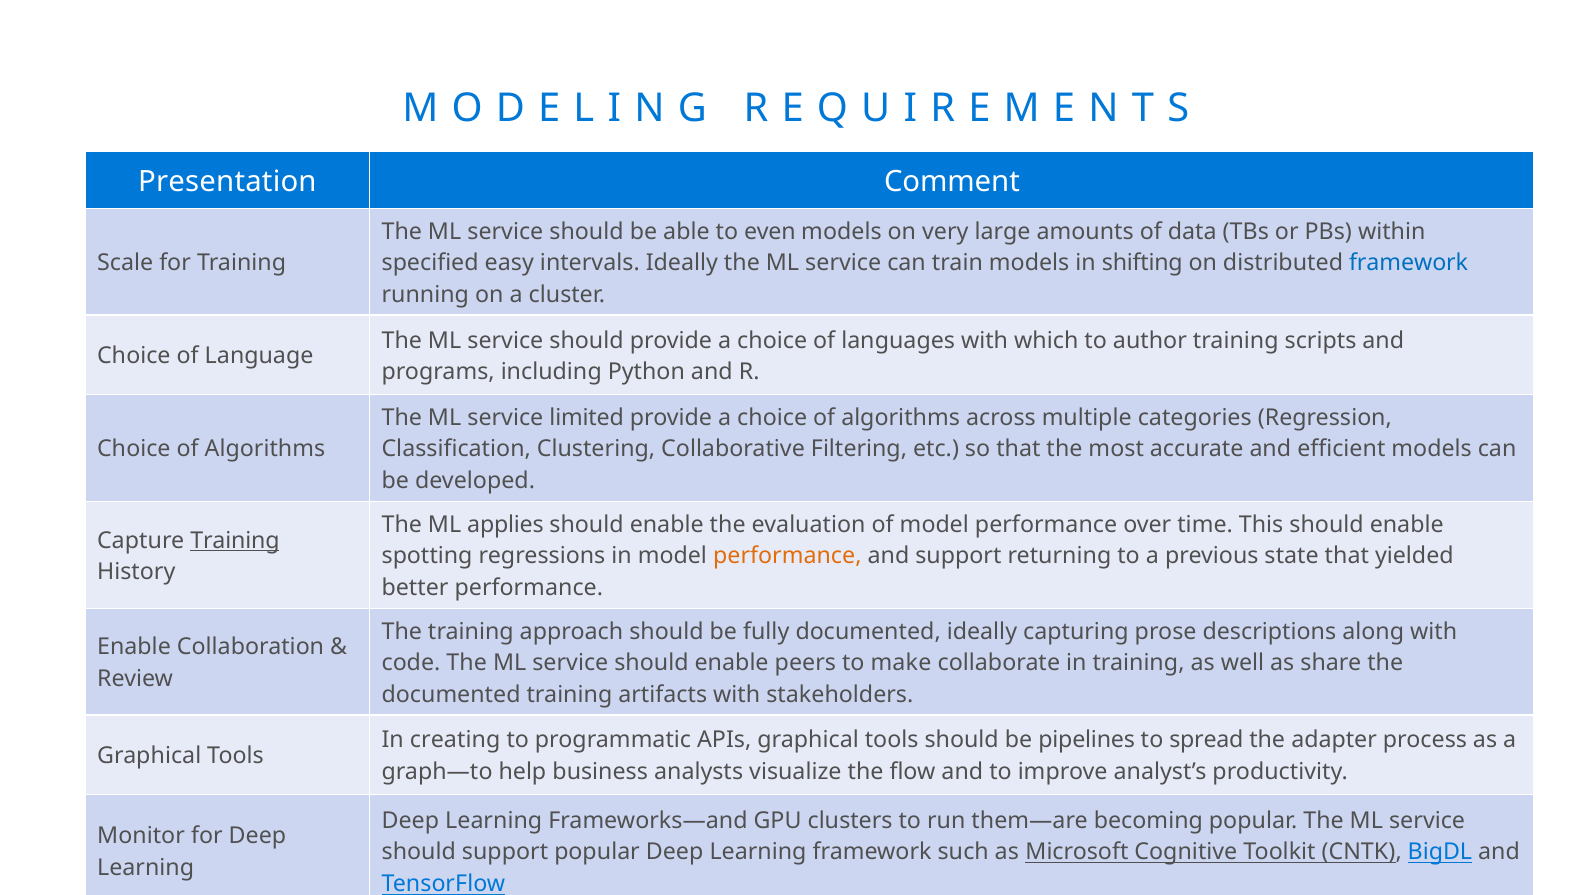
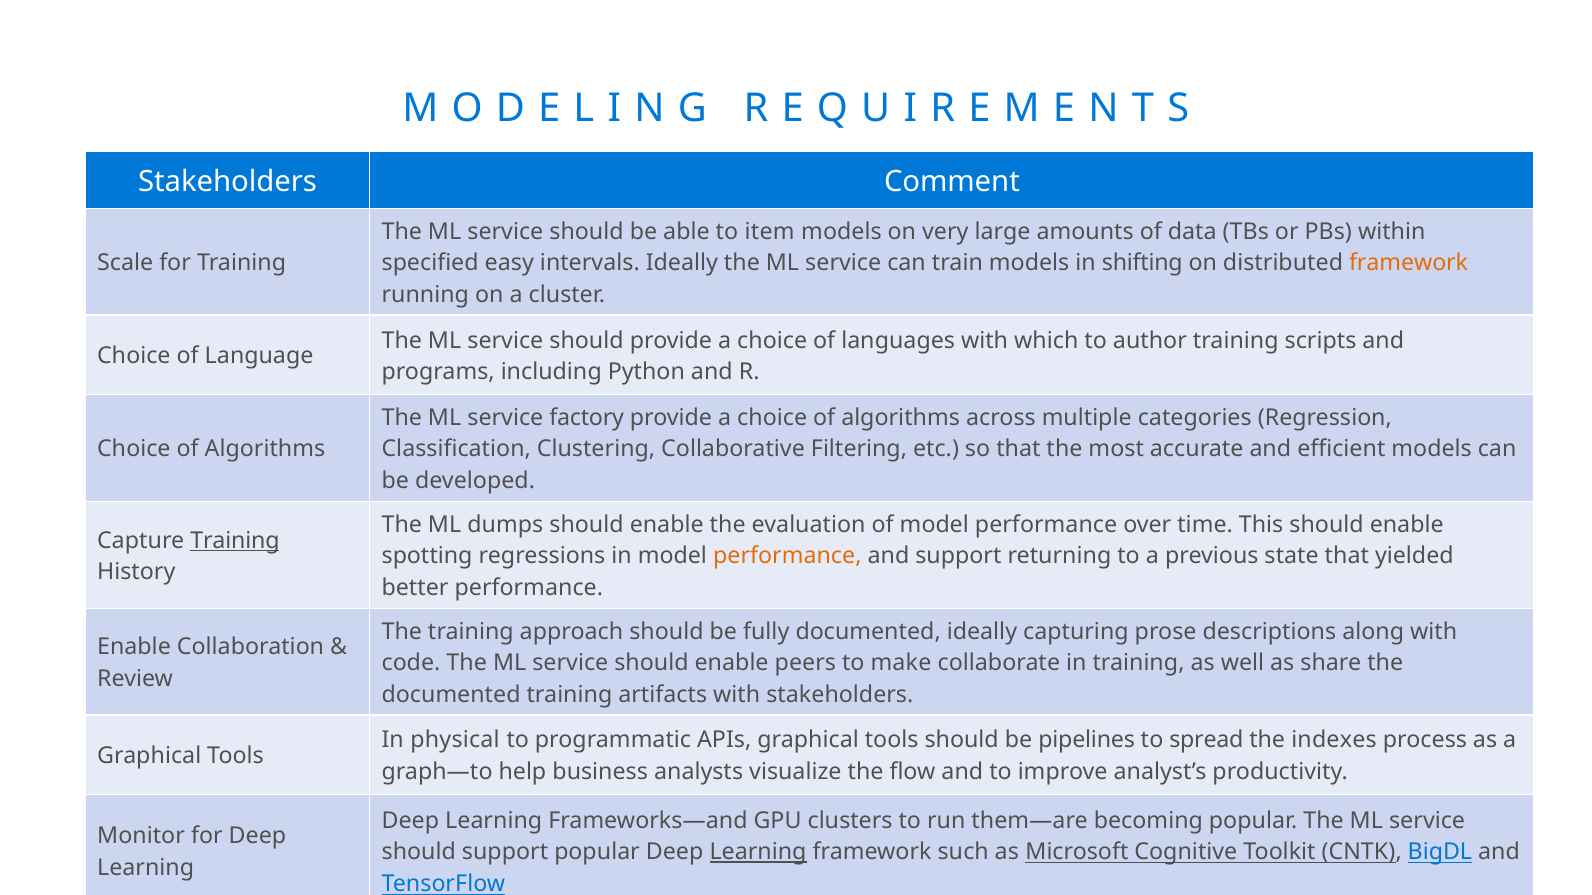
Presentation: Presentation -> Stakeholders (228, 182)
even: even -> item (770, 232)
framework colour: blue -> orange (1409, 263)
limited: limited -> factory (587, 418)
applies: applies -> dumps (505, 525)
creating: creating -> physical (455, 741)
adapter: adapter -> indexes (1334, 741)
Learning underline: none -> present (758, 852)
